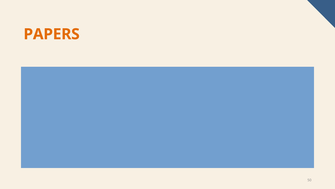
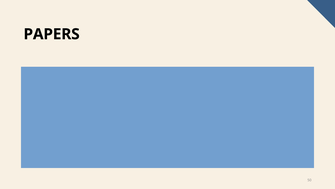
PAPERS colour: orange -> black (52, 34)
